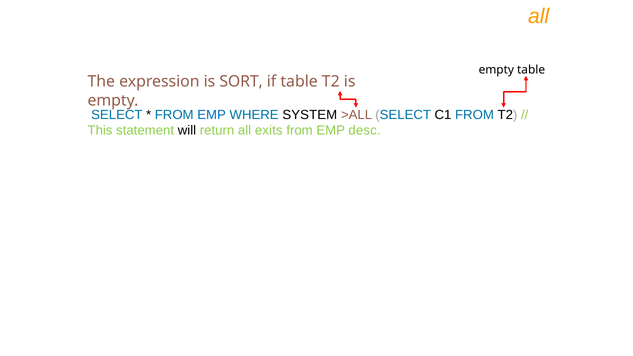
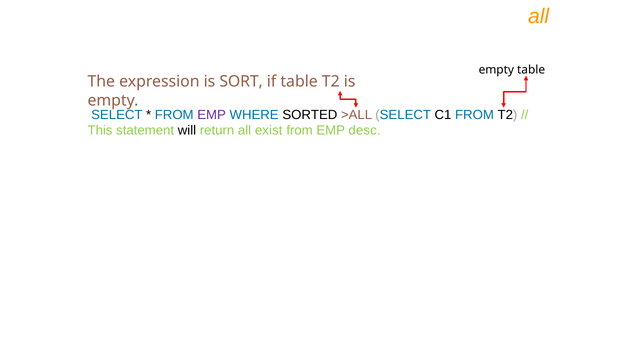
EMP colour: blue -> purple (212, 115)
SYSTEM: SYSTEM -> SORTED (310, 115)
exits: exits -> exist (269, 131)
